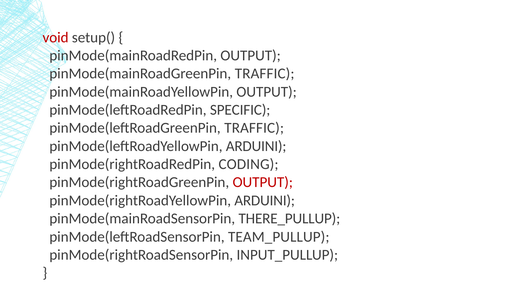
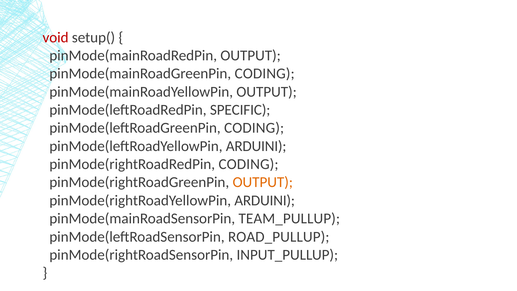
pinMode(mainRoadGreenPin TRAFFIC: TRAFFIC -> CODING (265, 74)
pinMode(leftRoadGreenPin TRAFFIC: TRAFFIC -> CODING (254, 128)
OUTPUT colour: red -> orange (263, 182)
THERE_PULLUP: THERE_PULLUP -> TEAM_PULLUP (289, 218)
TEAM_PULLUP: TEAM_PULLUP -> ROAD_PULLUP (279, 237)
